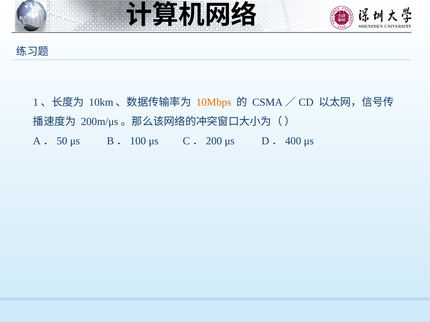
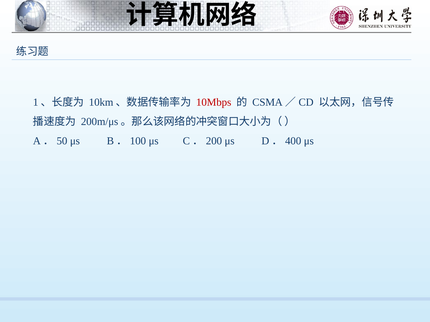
10Mbps colour: orange -> red (214, 103)
